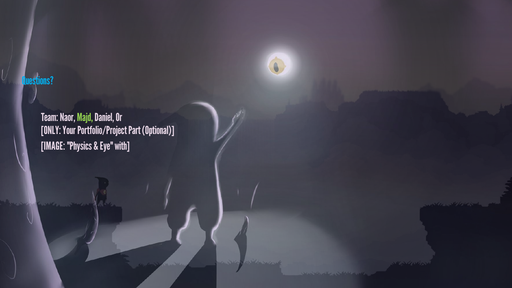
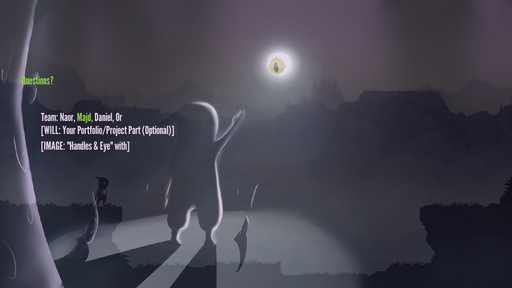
Questions colour: light blue -> light green (38, 81)
ONLY: ONLY -> WILL (51, 131)
Physics: Physics -> Handles (79, 146)
